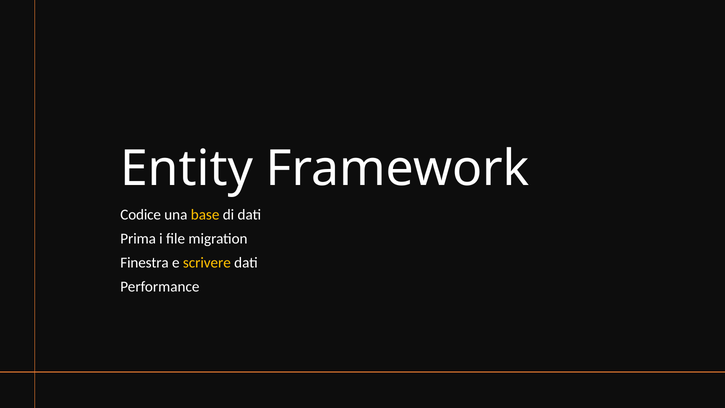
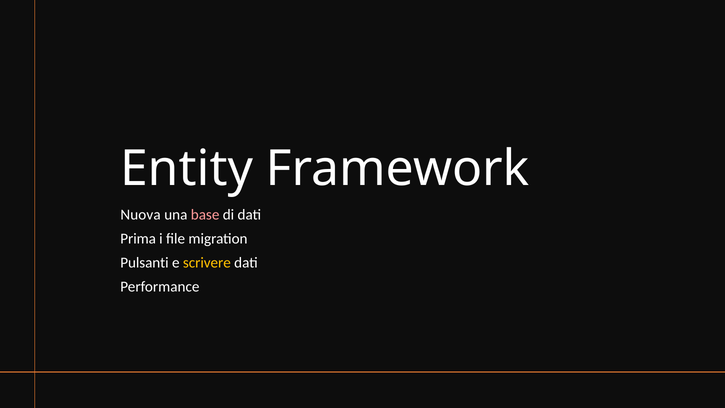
Codice: Codice -> Nuova (141, 215)
base colour: yellow -> pink (205, 215)
Finestra: Finestra -> Pulsanti (145, 262)
